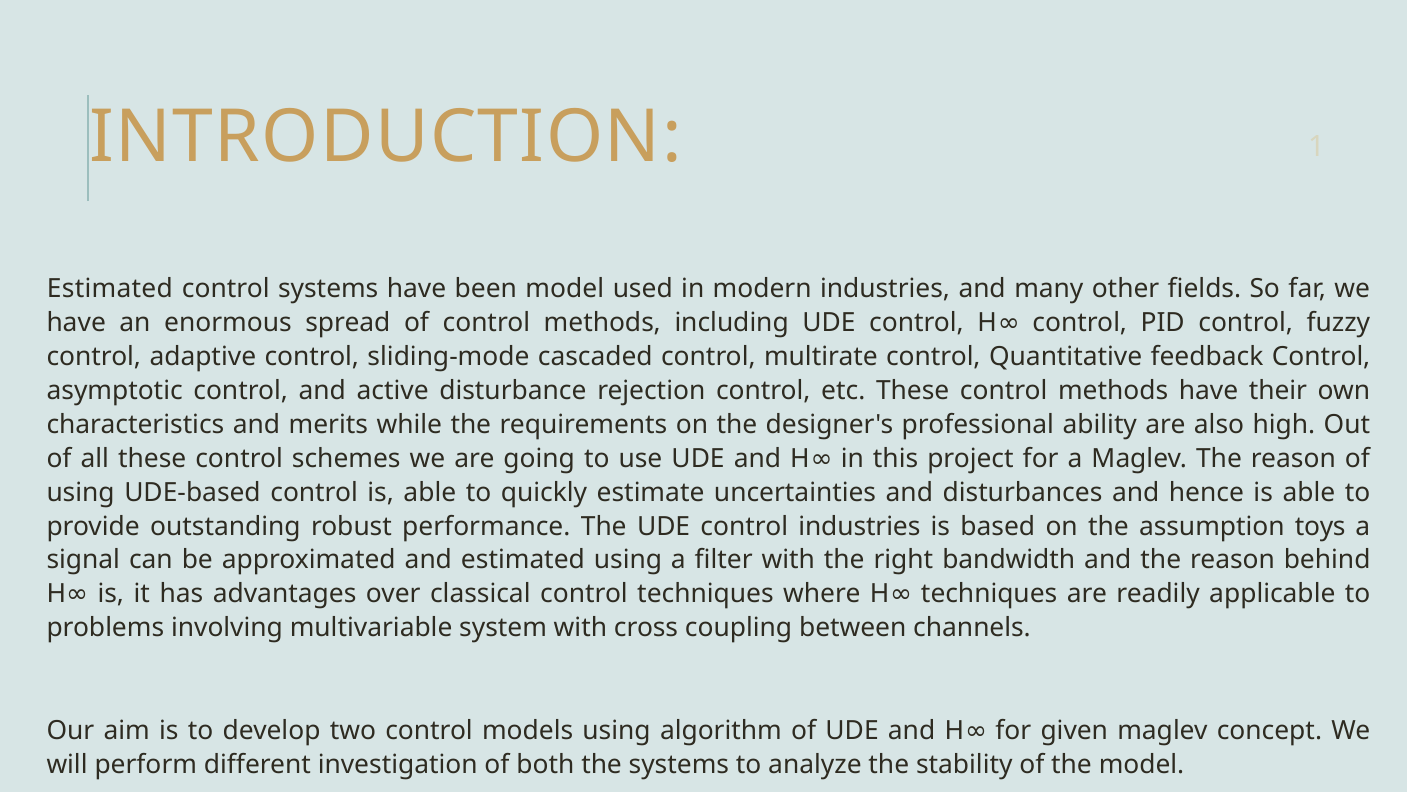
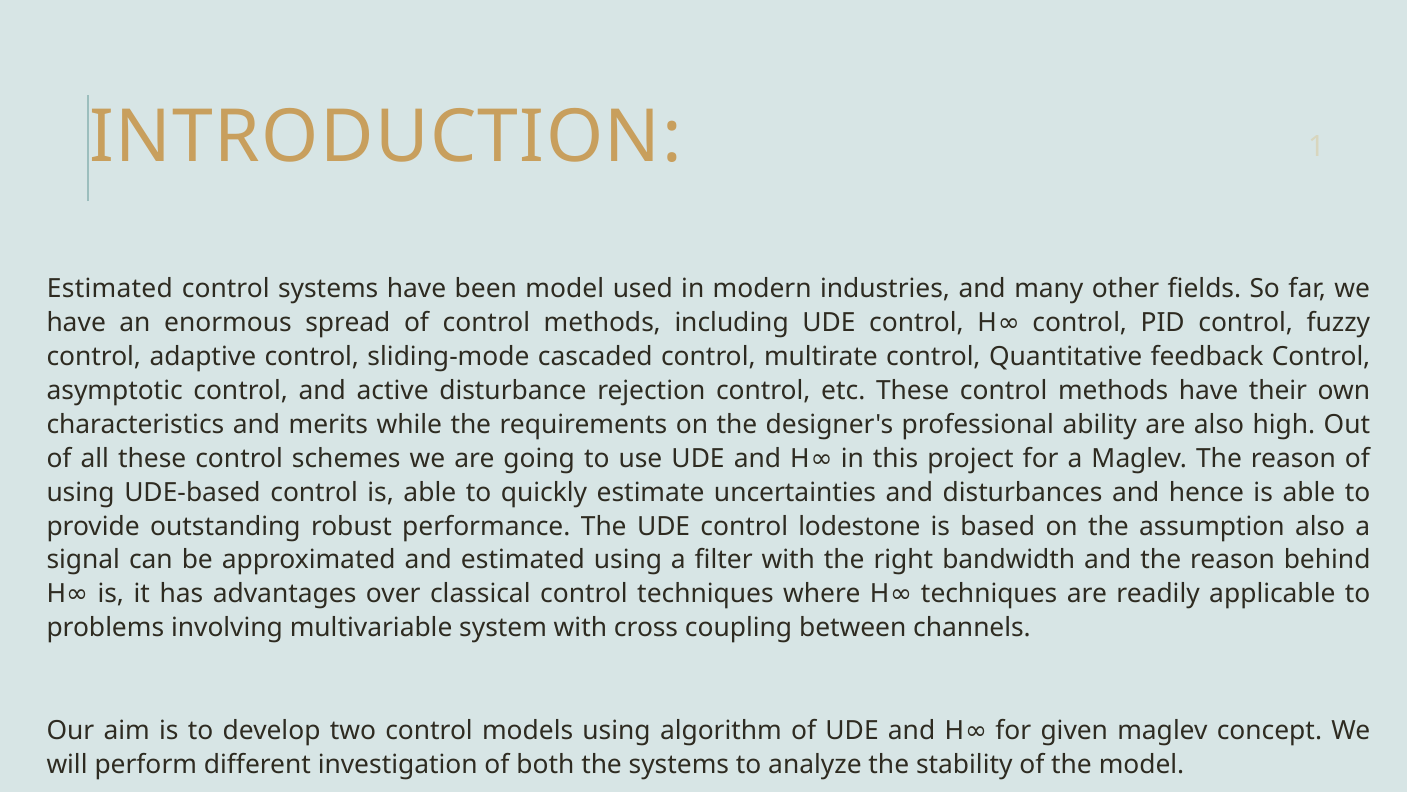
control industries: industries -> lodestone (859, 526)
assumption toys: toys -> also (1320, 526)
